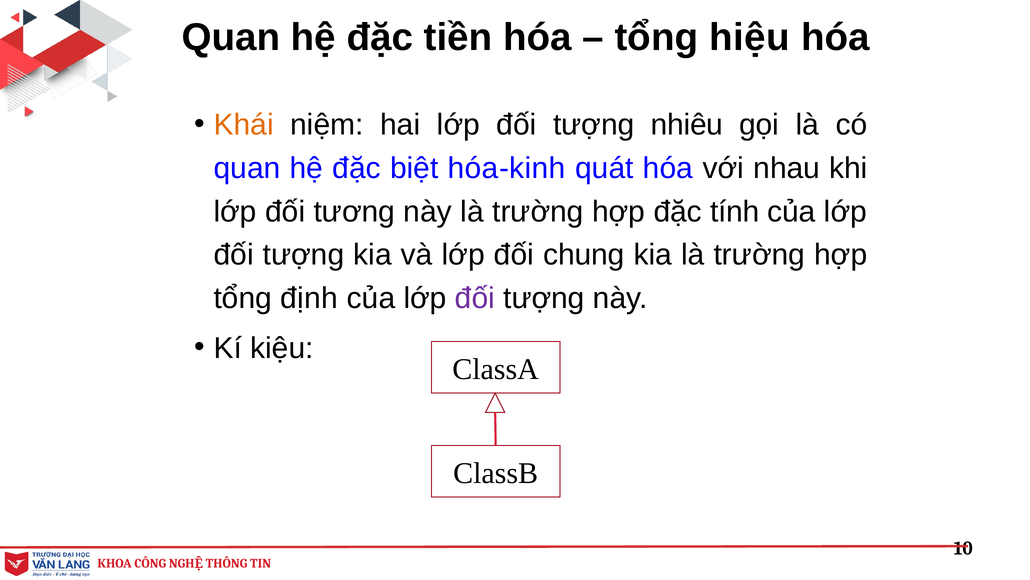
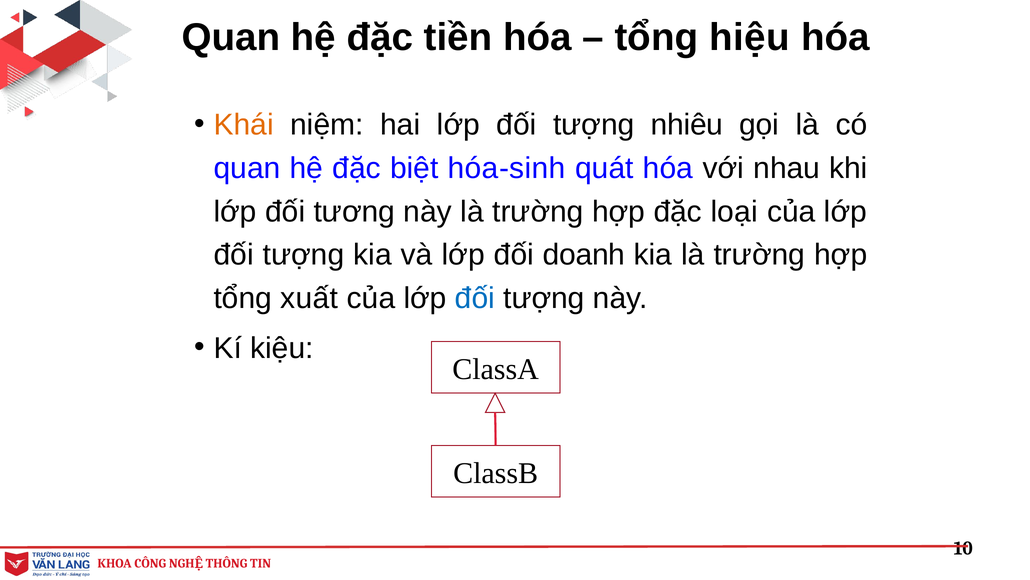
hóa-kinh: hóa-kinh -> hóa-sinh (507, 168)
tính: tính -> loại (734, 211)
chung: chung -> doanh (584, 255)
định: định -> xuất (309, 298)
đối colour: purple -> blue (475, 298)
